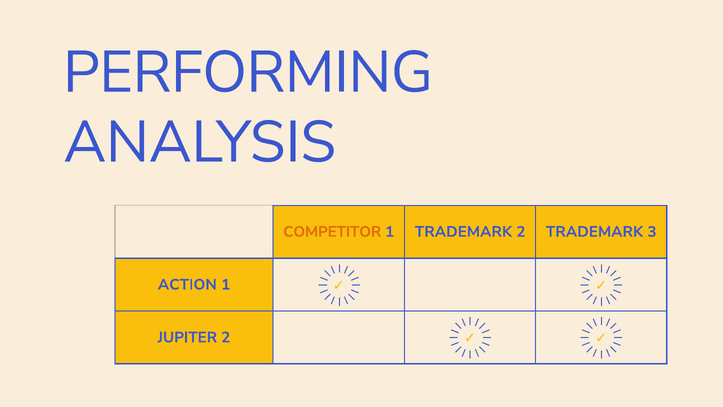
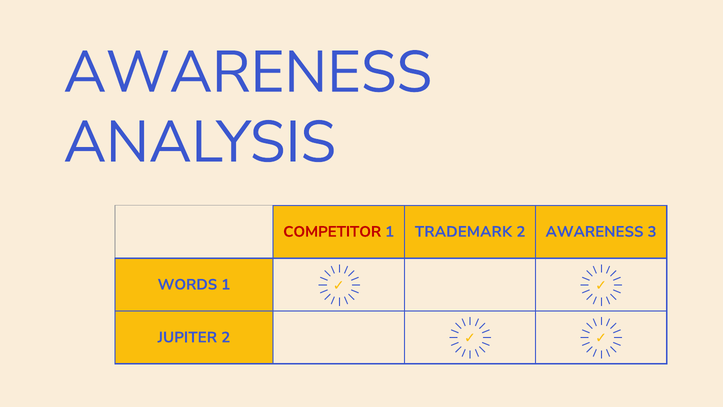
PERFORMING: PERFORMING -> AWARENESS (248, 72)
COMPETITOR colour: orange -> red (332, 232)
2 TRADEMARK: TRADEMARK -> AWARENESS (595, 232)
ACTION: ACTION -> WORDS (187, 284)
